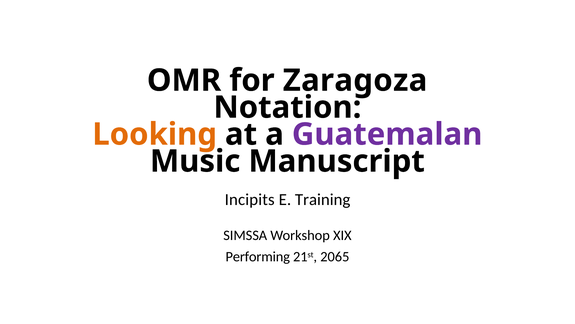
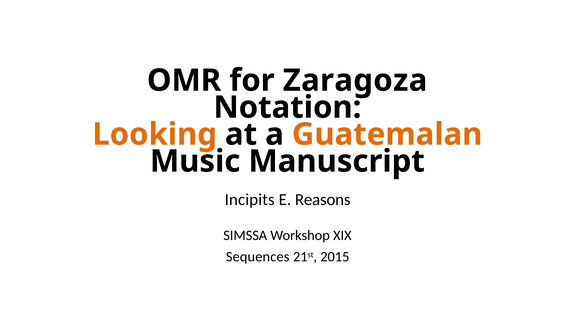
Guatemalan colour: purple -> orange (387, 134)
Training: Training -> Reasons (323, 199)
Performing: Performing -> Sequences (258, 256)
2065: 2065 -> 2015 (335, 256)
